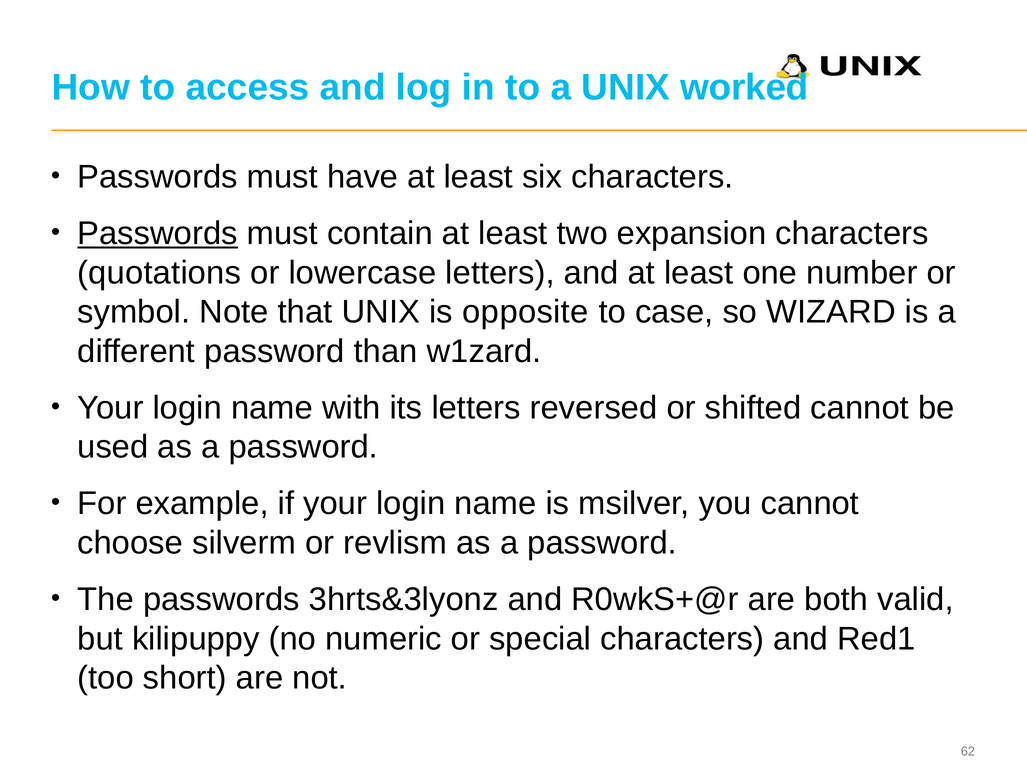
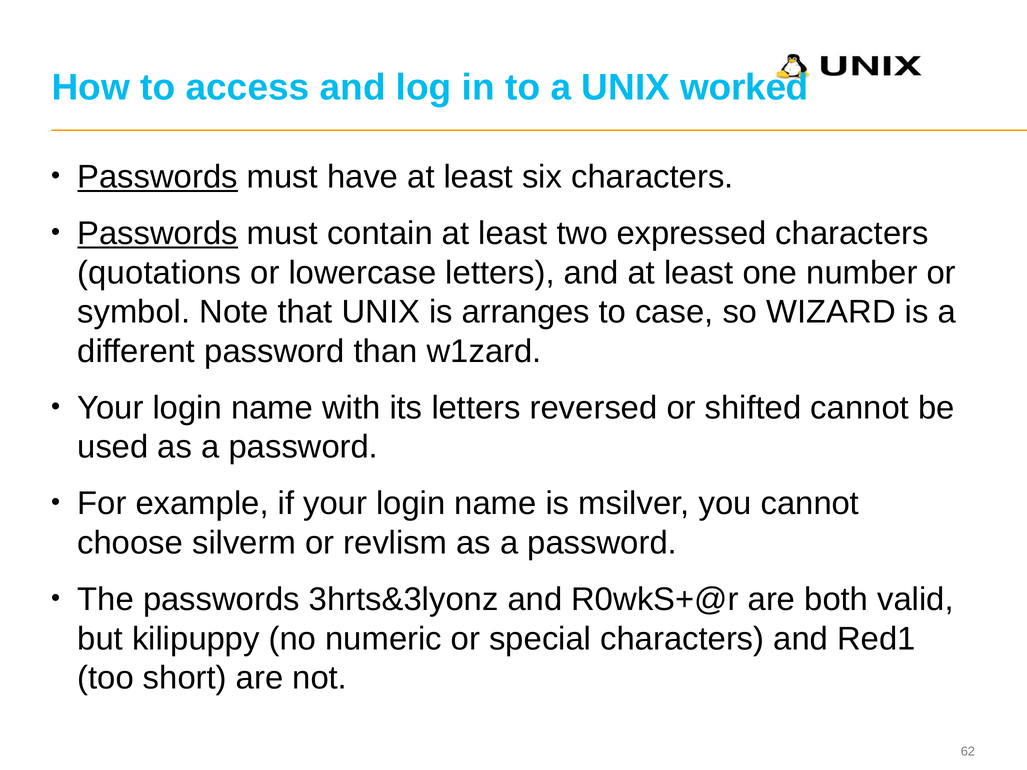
Passwords underline: none -> present (158, 177)
expansion: expansion -> expressed (692, 234)
opposite: opposite -> arranges (526, 312)
